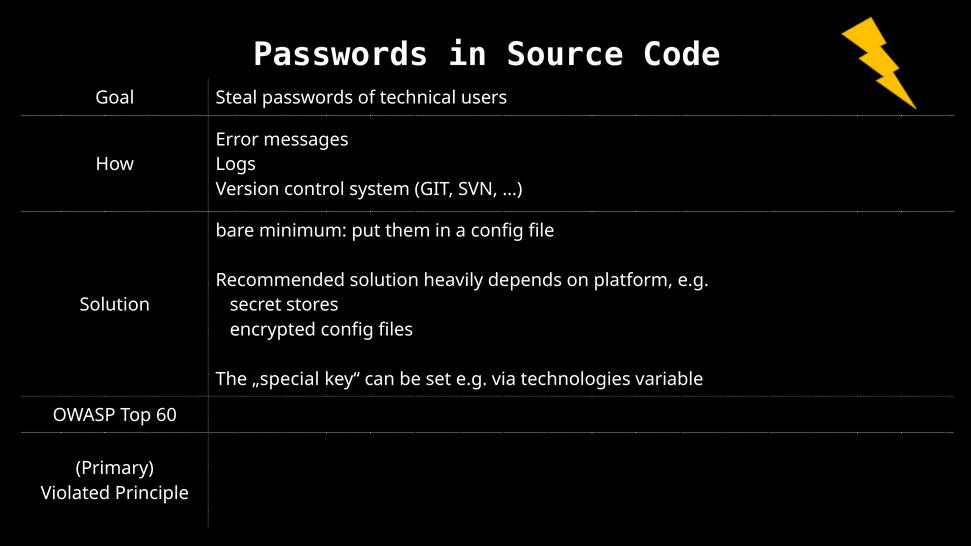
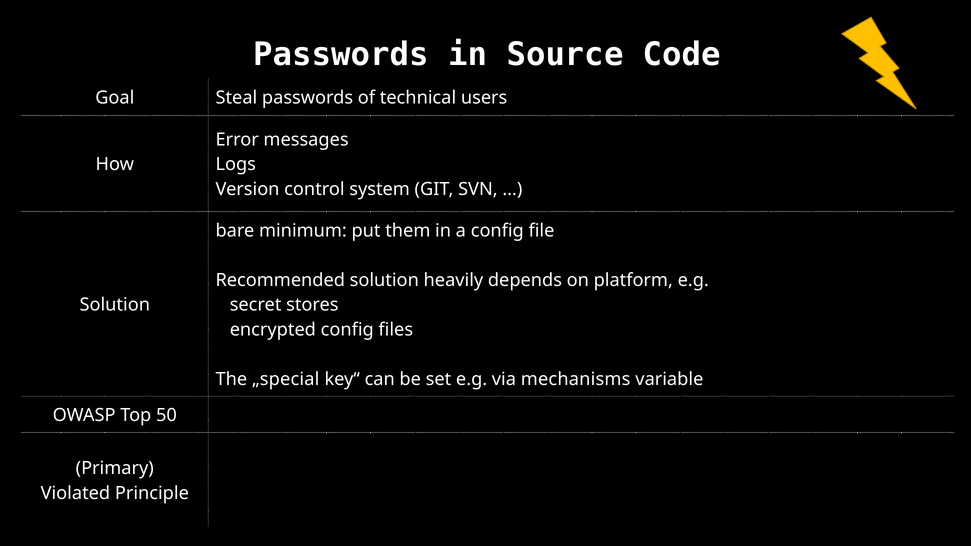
technologies: technologies -> mechanisms (576, 379)
60: 60 -> 50 (166, 415)
